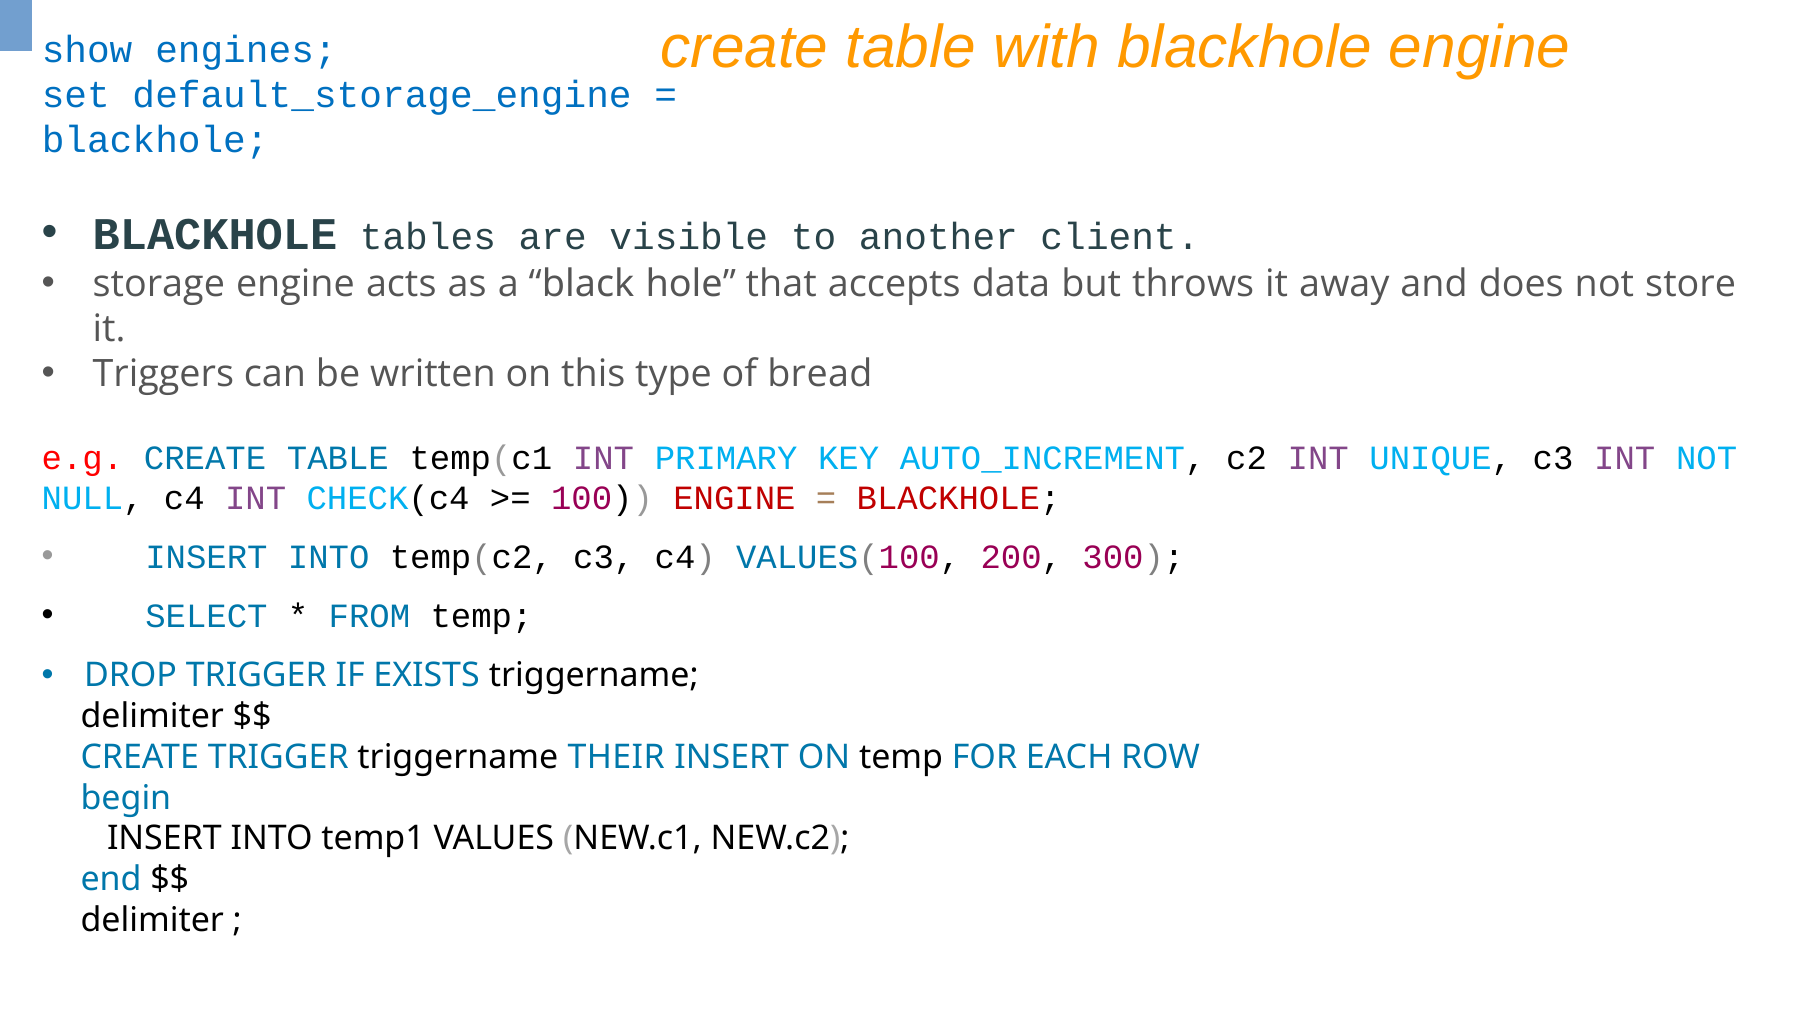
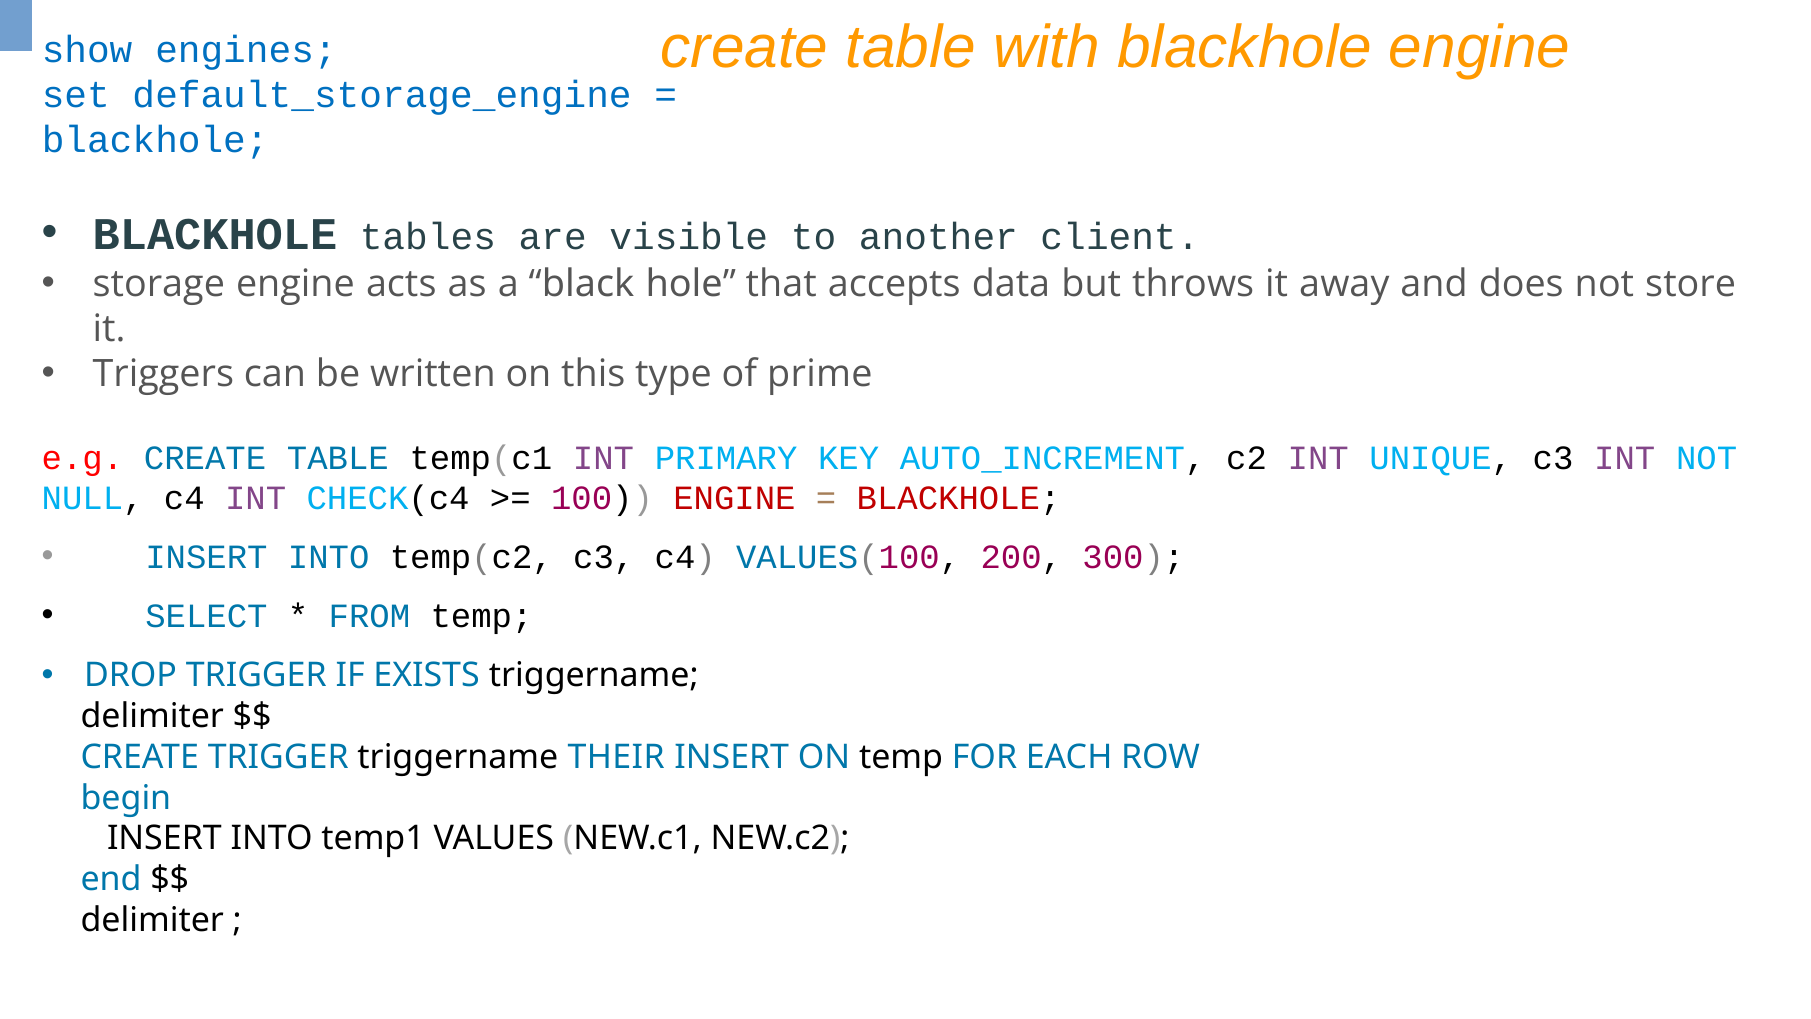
bread: bread -> prime (820, 374)
